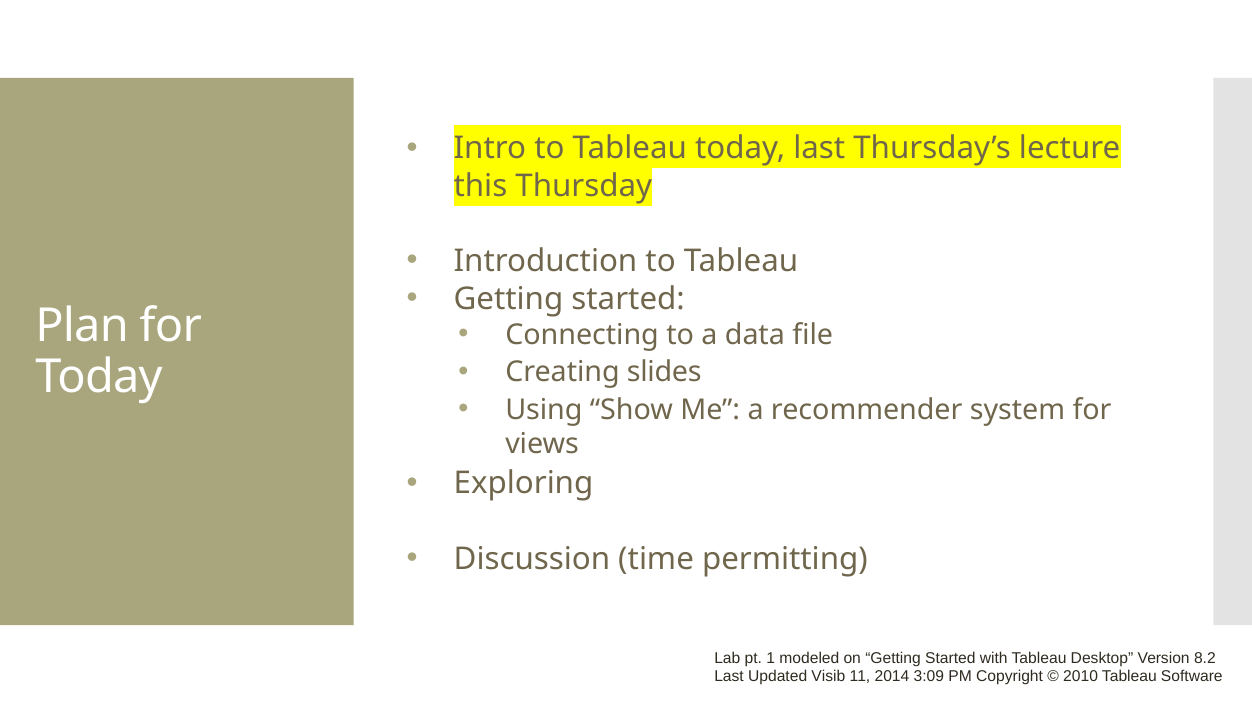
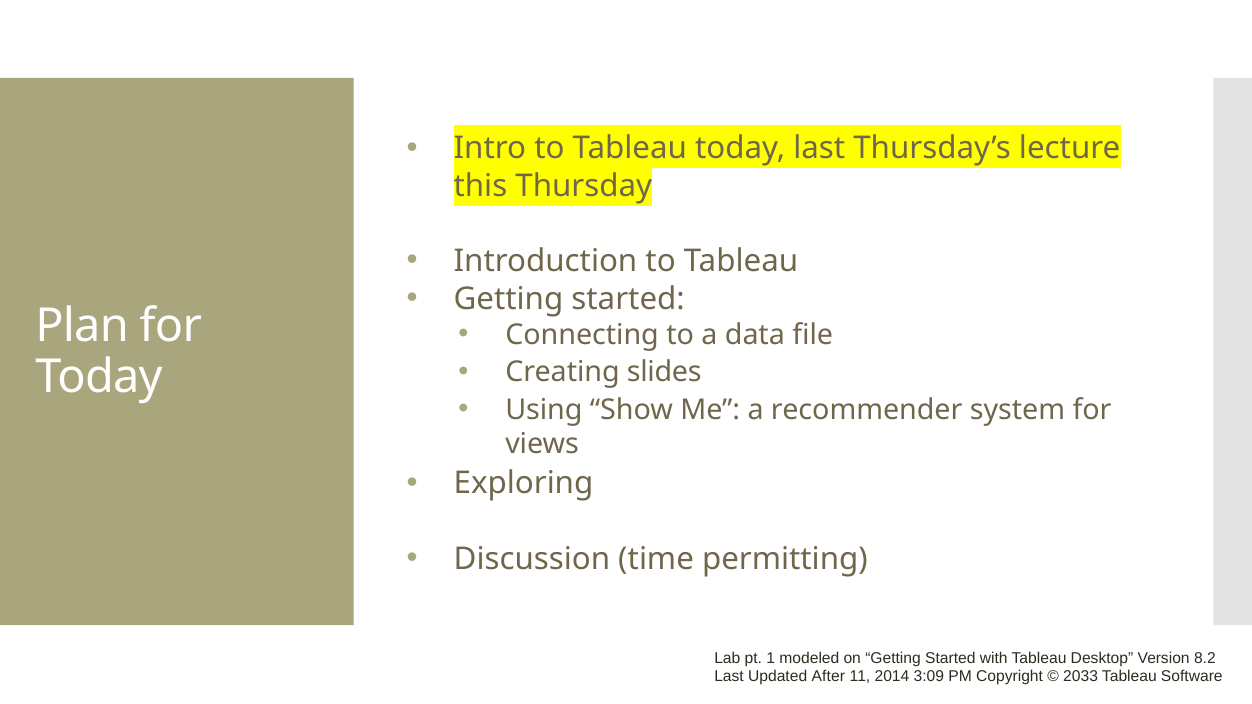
Visib: Visib -> After (828, 677)
2010: 2010 -> 2033 (1081, 677)
